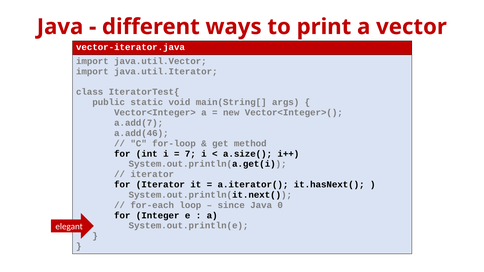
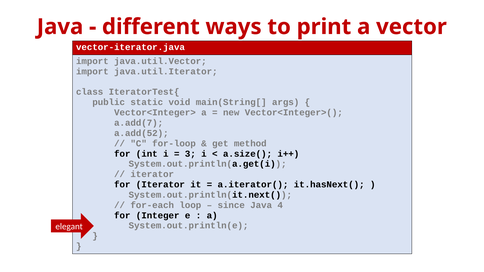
a.add(46: a.add(46 -> a.add(52 (141, 133)
7: 7 -> 3 (190, 154)
0: 0 -> 4 (280, 205)
